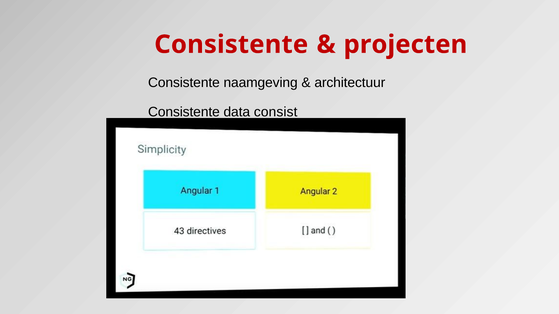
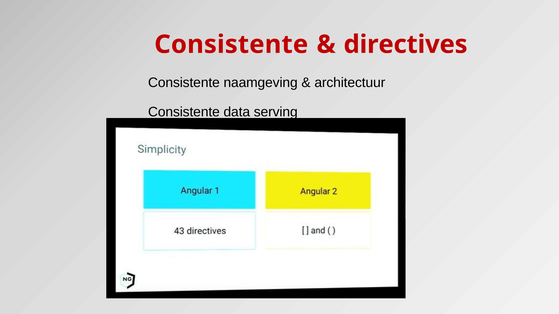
projecten: projecten -> directives (406, 45)
consist: consist -> serving (276, 112)
